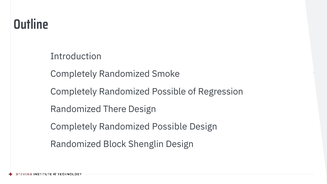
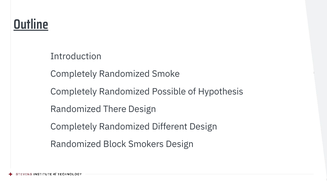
Outline underline: none -> present (31, 24)
Regression: Regression -> Hypothesis (221, 92)
Possible: Possible -> Different (170, 127)
Shenglin: Shenglin -> Smokers (146, 144)
